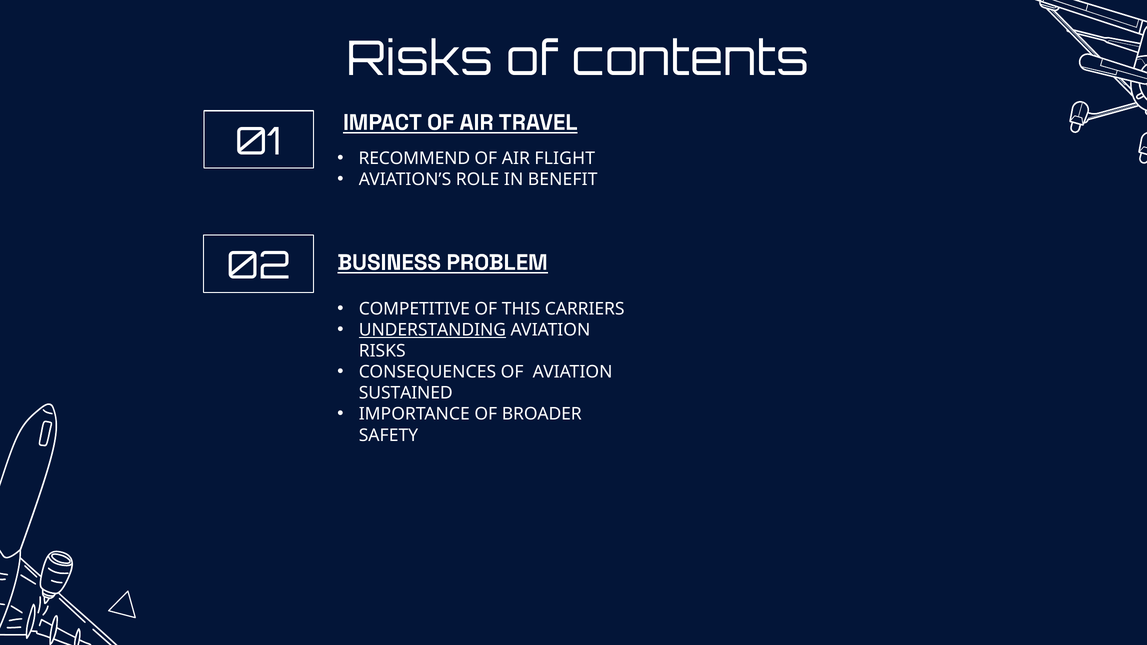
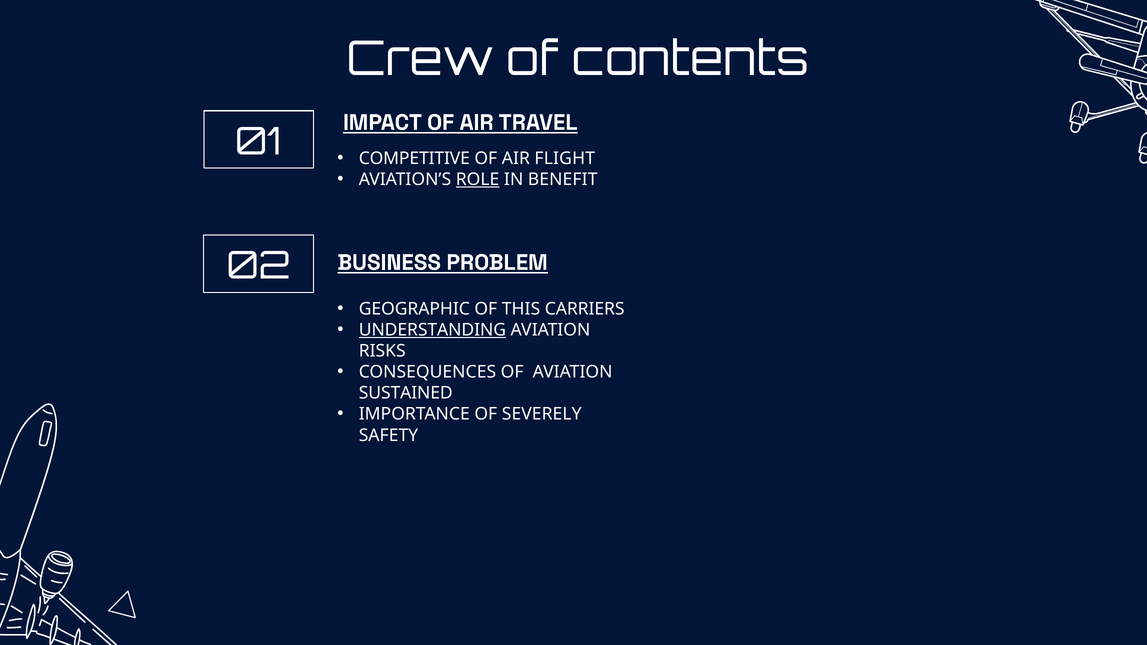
Risks: Risks -> Crew (420, 59)
RECOMMEND: RECOMMEND -> COMPETITIVE (414, 158)
ROLE underline: none -> present (478, 179)
COMPETITIVE: COMPETITIVE -> GEOGRAPHIC (414, 309)
BROADER: BROADER -> SEVERELY (542, 414)
